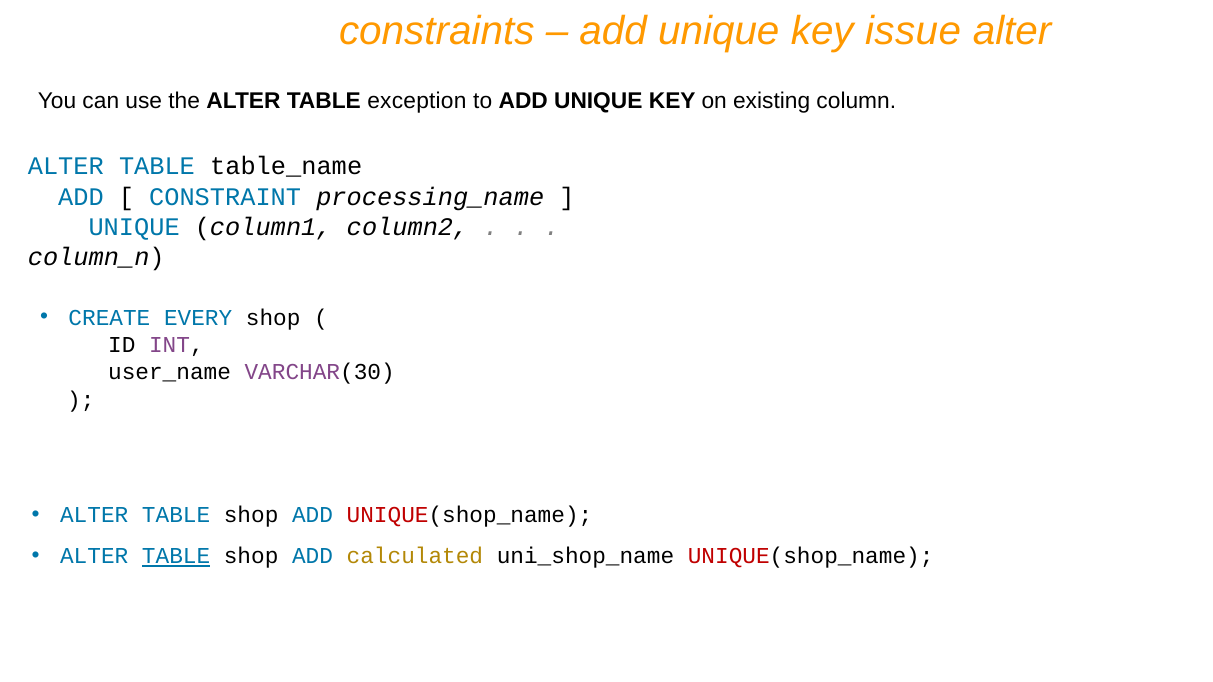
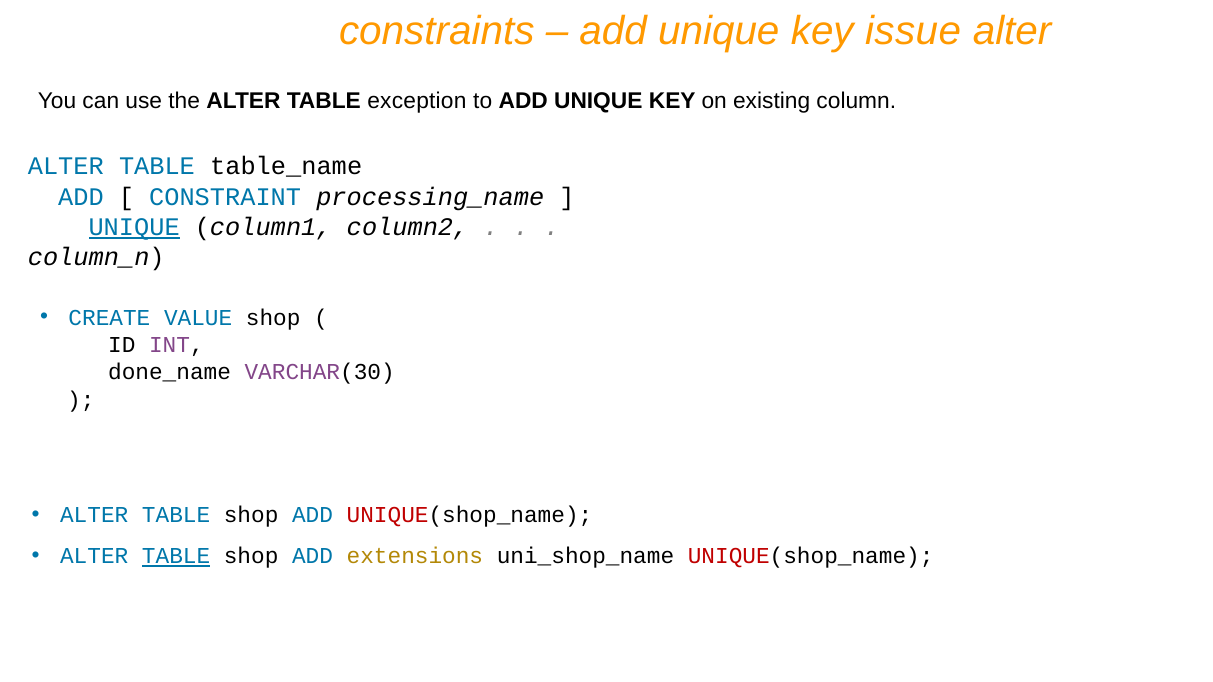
UNIQUE underline: none -> present (134, 227)
EVERY: EVERY -> VALUE (198, 318)
user_name: user_name -> done_name (170, 372)
calculated: calculated -> extensions (415, 556)
